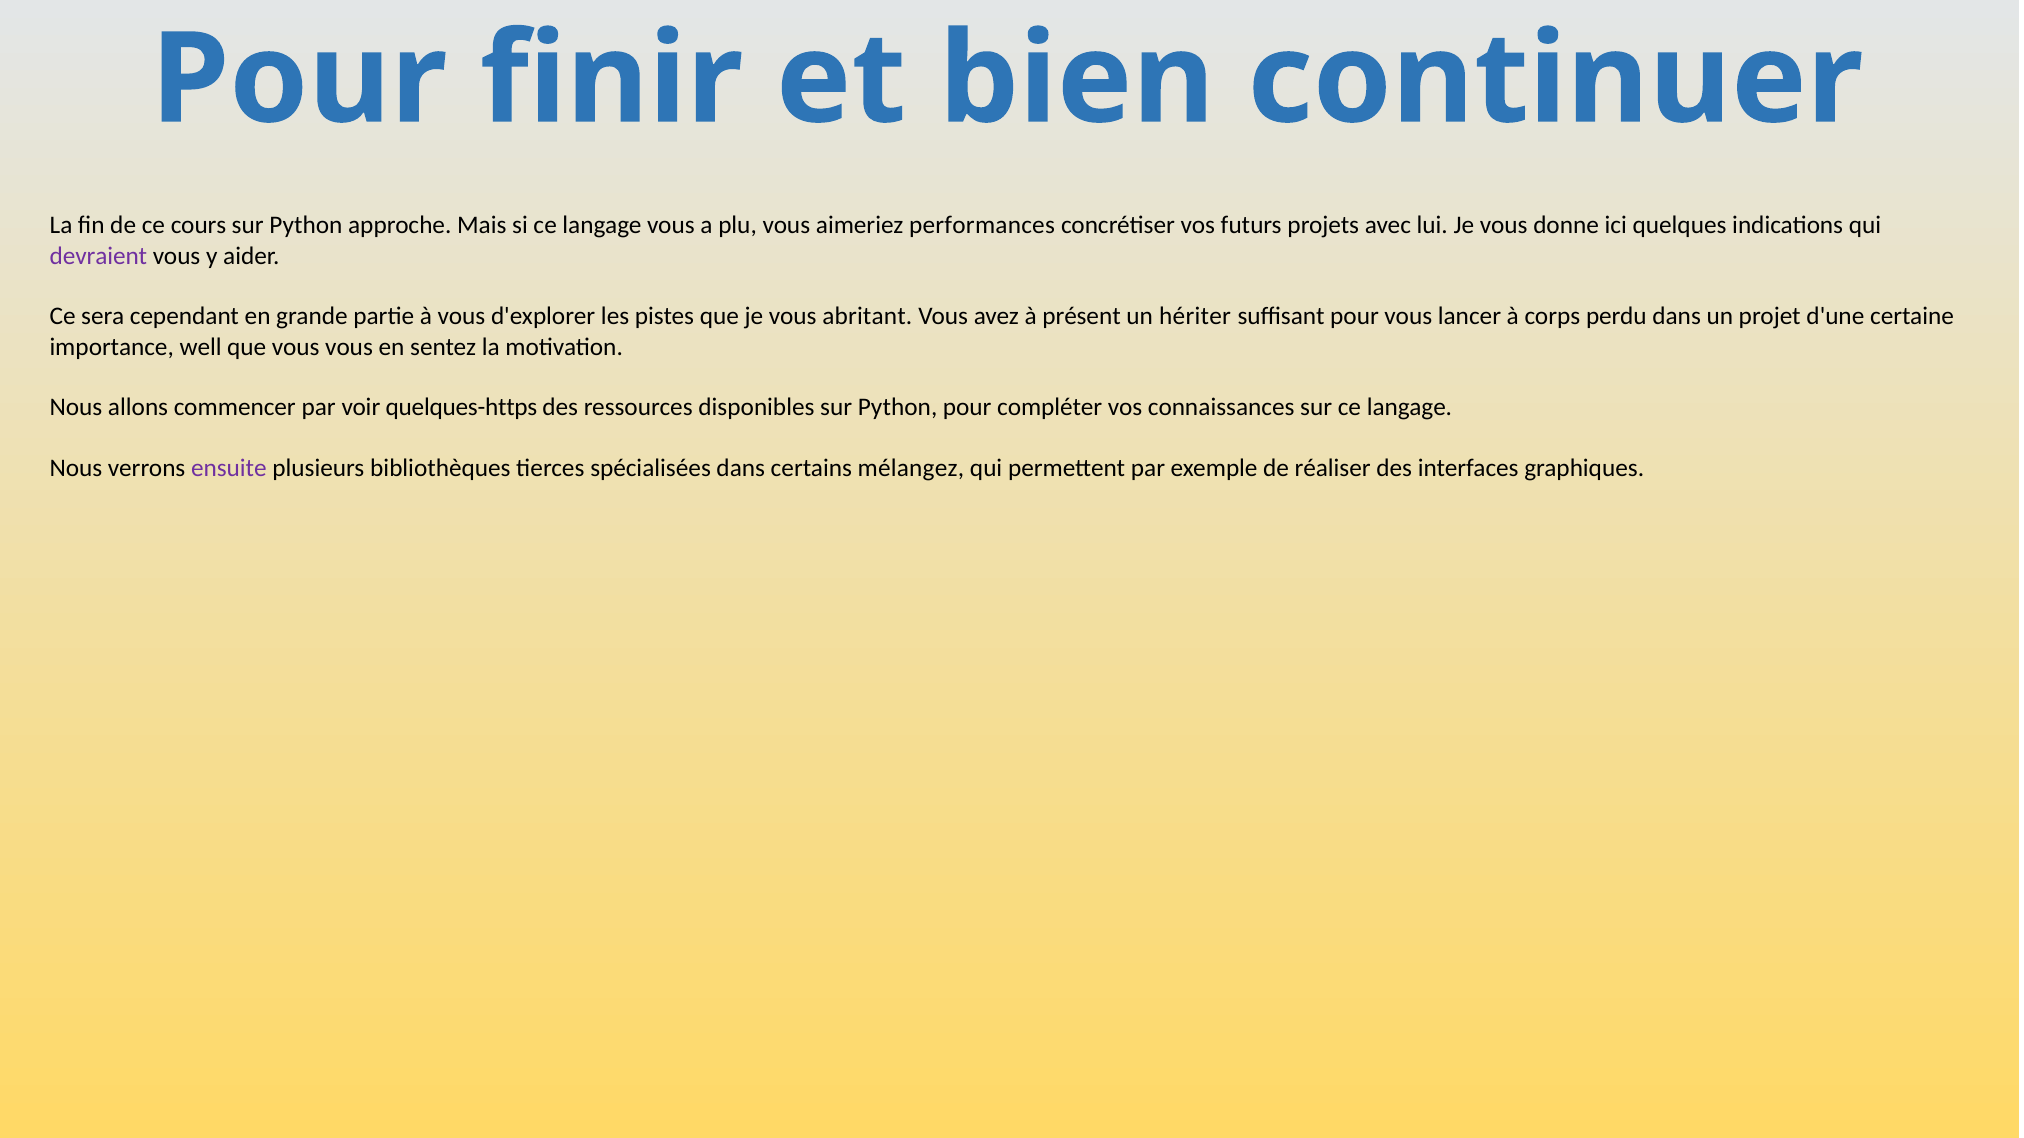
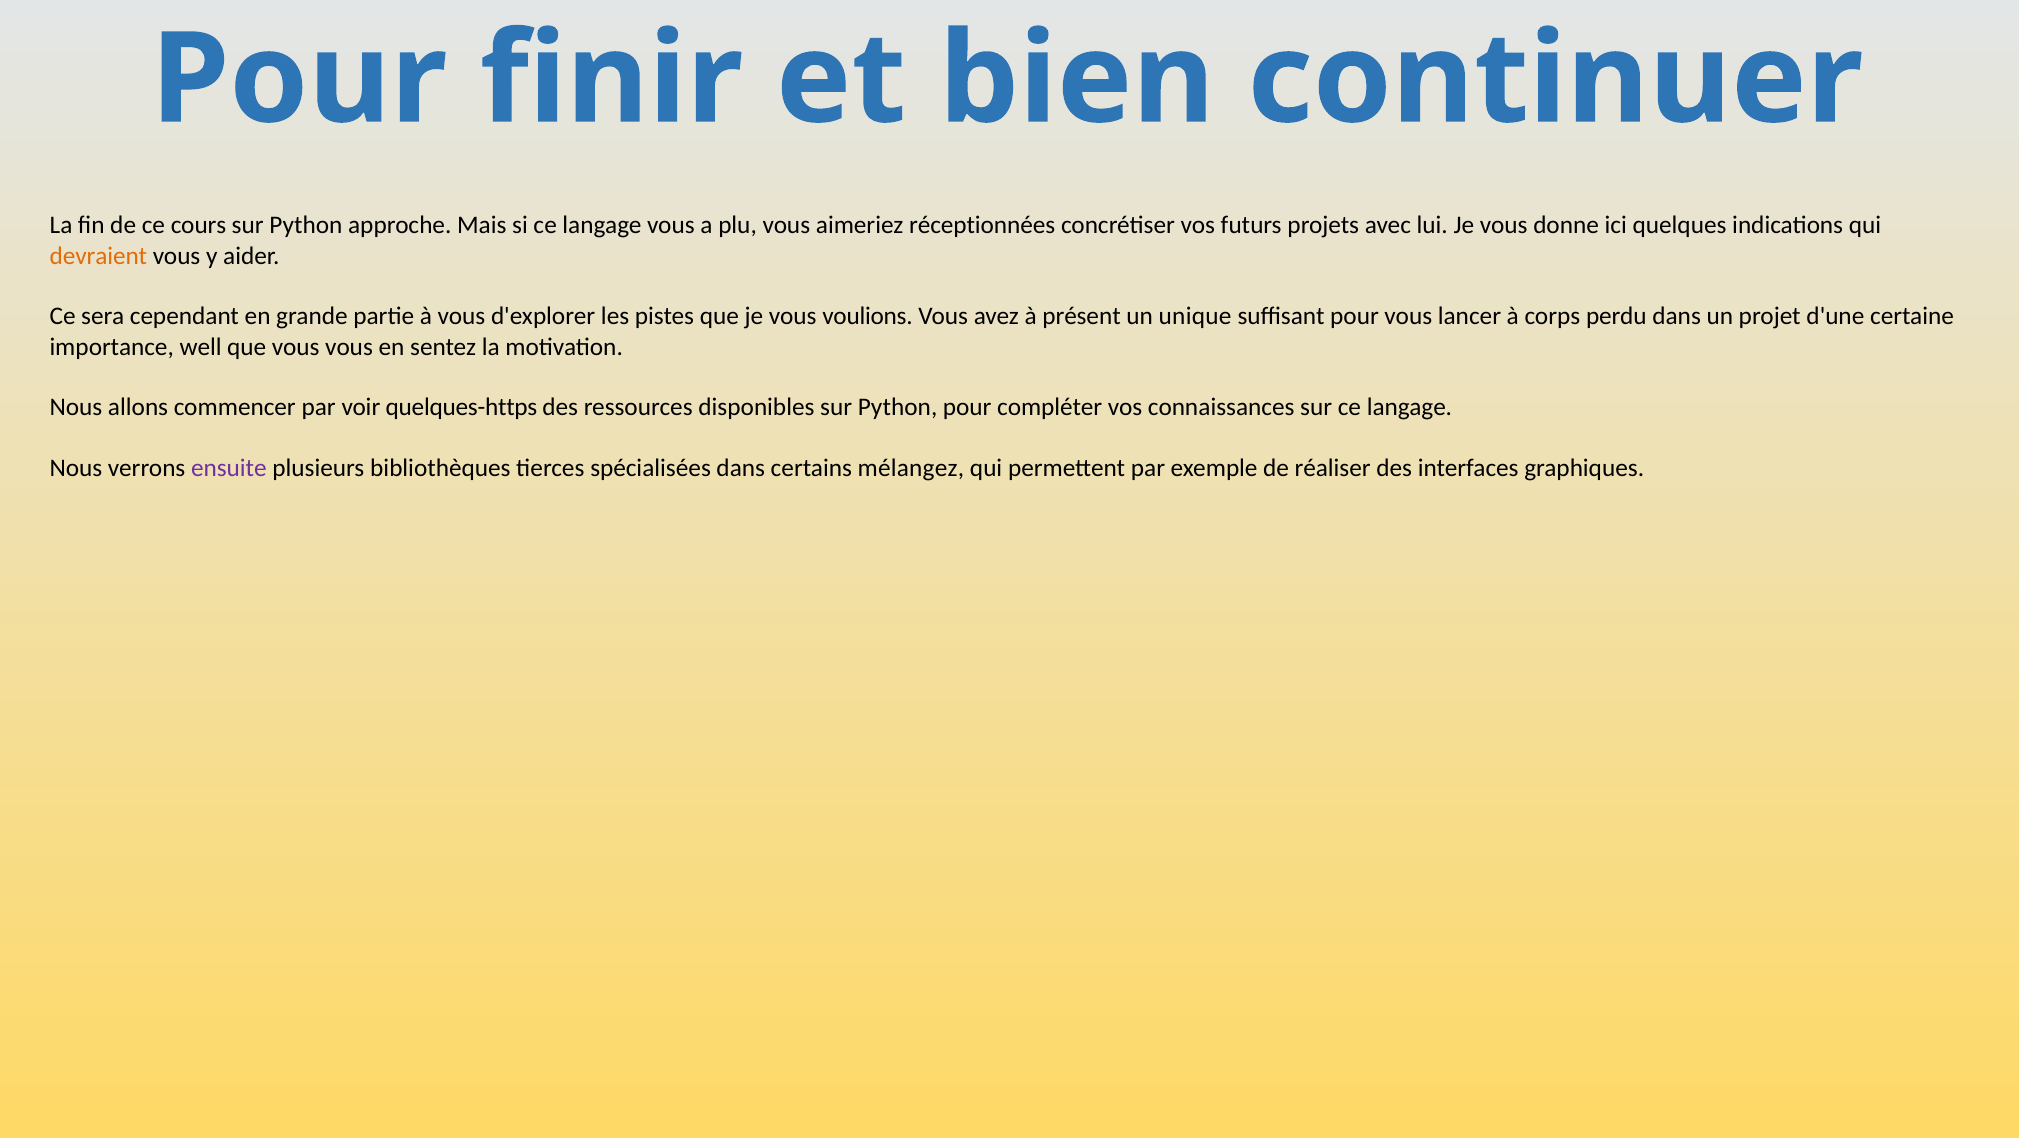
performances: performances -> réceptionnées (982, 226)
devraient colour: purple -> orange (98, 256)
abritant: abritant -> voulions (868, 317)
hériter: hériter -> unique (1195, 317)
